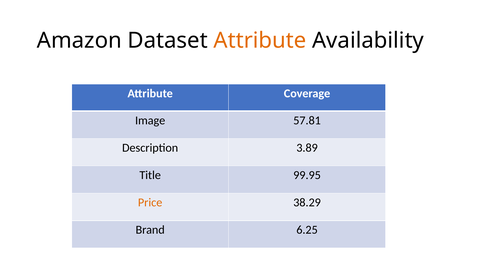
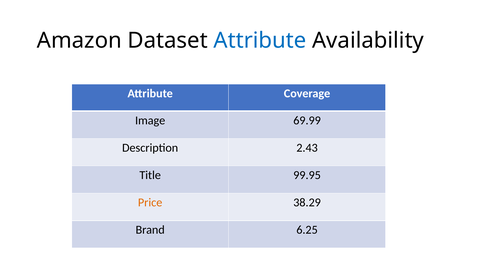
Attribute colour: orange -> blue (260, 41)
57.81: 57.81 -> 69.99 (307, 121)
3.89: 3.89 -> 2.43 (307, 148)
